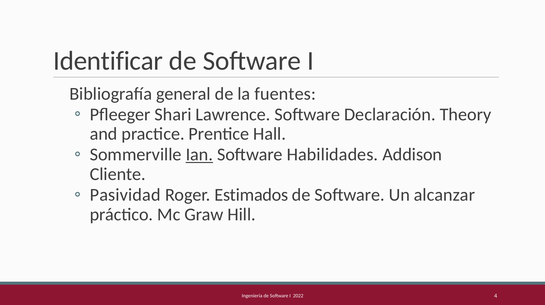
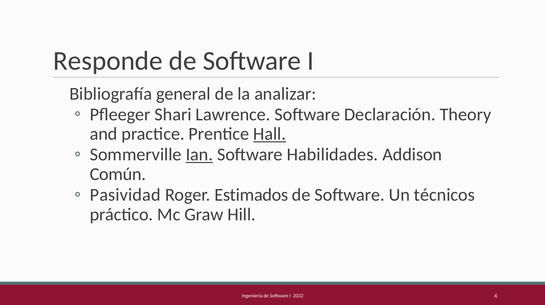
Identificar: Identificar -> Responde (108, 61)
fuentes: fuentes -> analizar (285, 94)
Hall underline: none -> present (270, 134)
Cliente: Cliente -> Común (118, 174)
alcanzar: alcanzar -> técnicos (444, 195)
